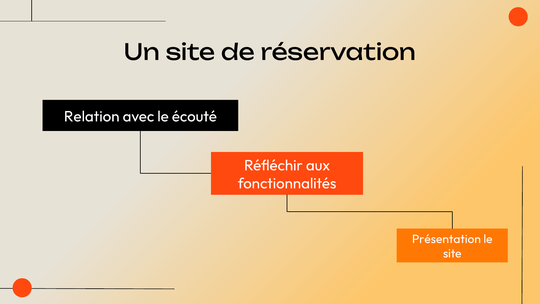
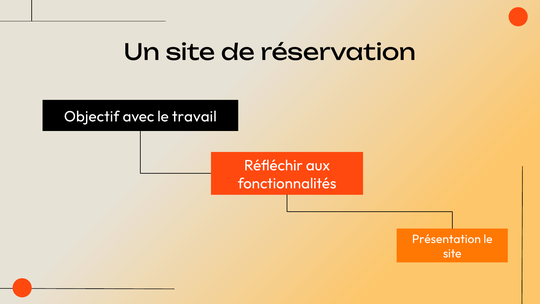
Relation: Relation -> Objectif (92, 116)
écouté: écouté -> travail (194, 116)
